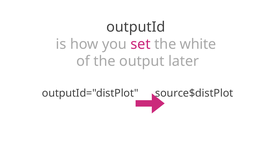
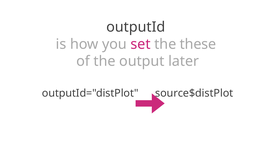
white: white -> these (198, 44)
